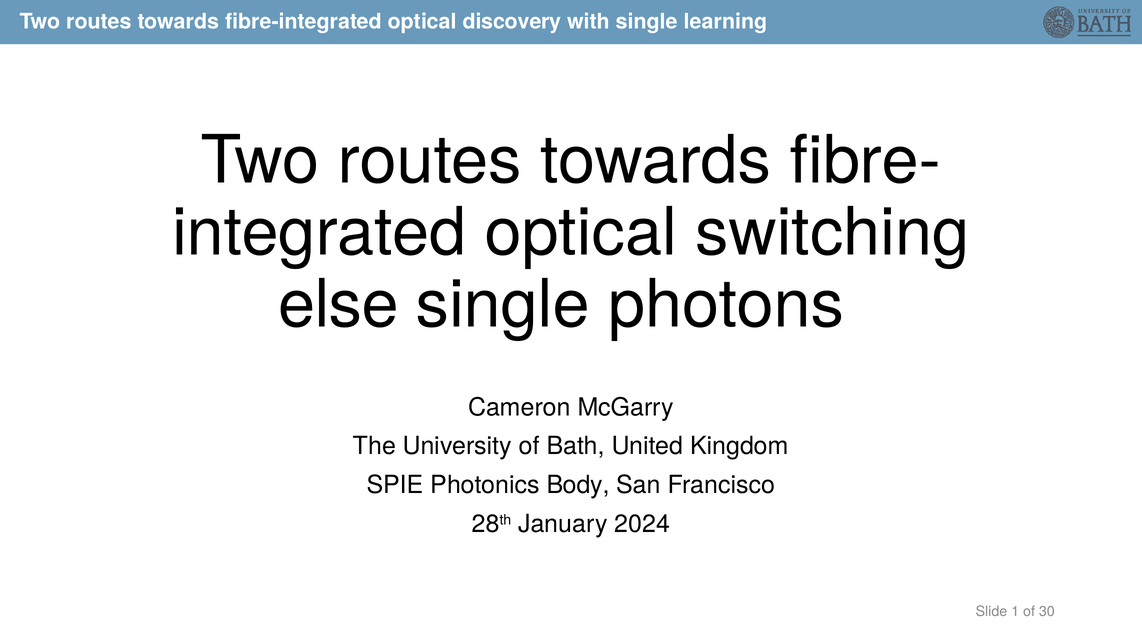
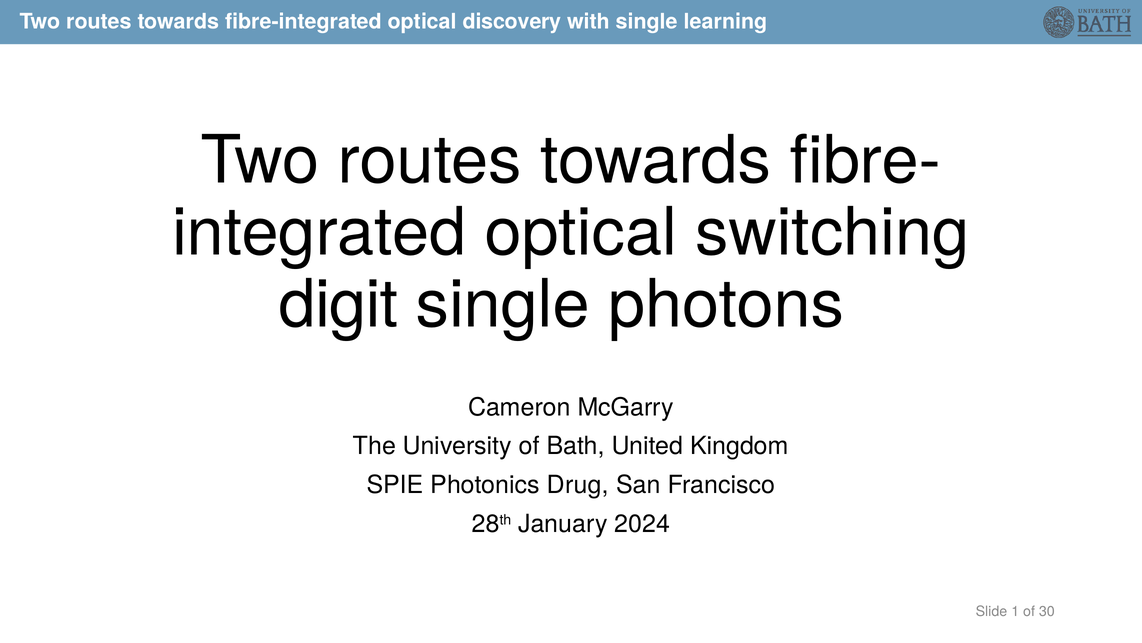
else: else -> digit (339, 305)
Body: Body -> Drug (578, 485)
